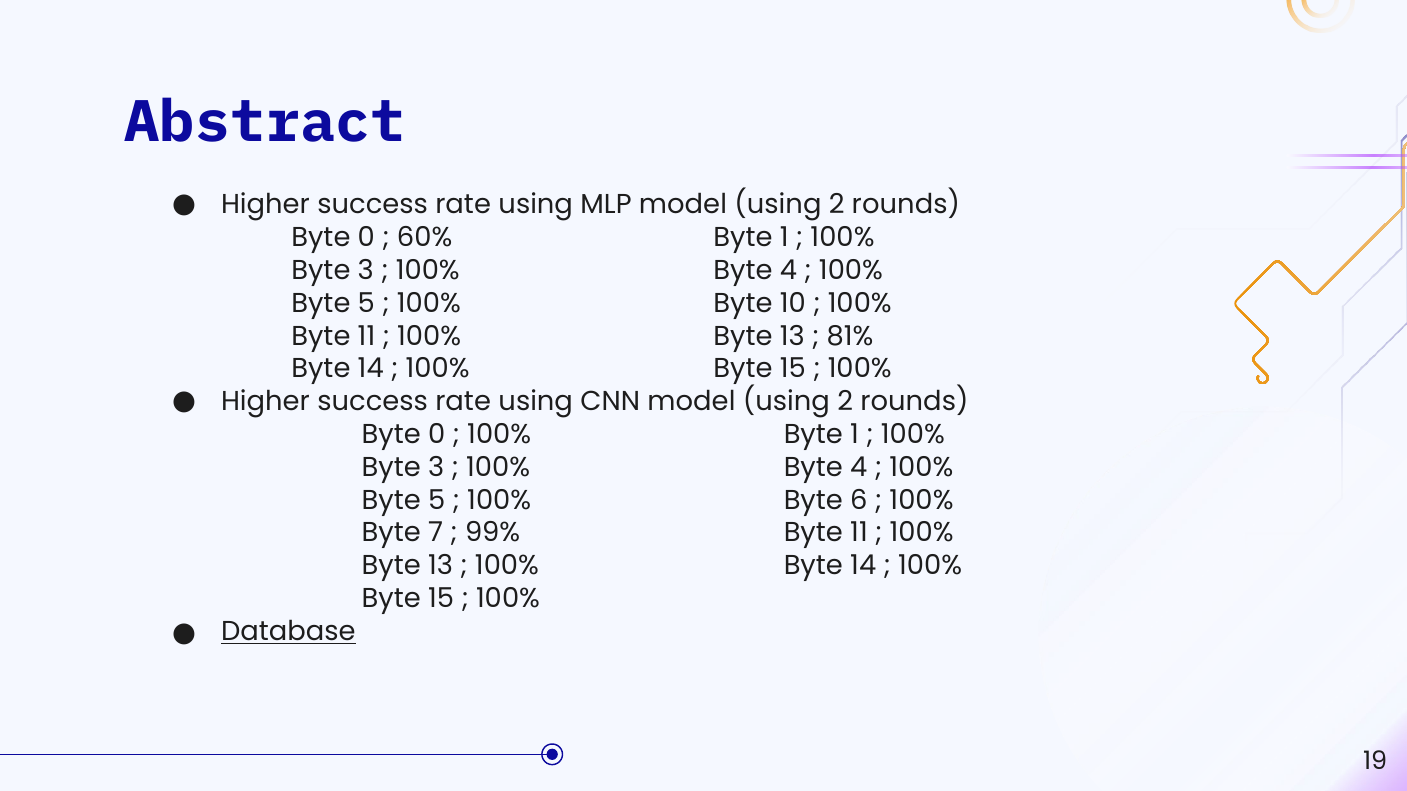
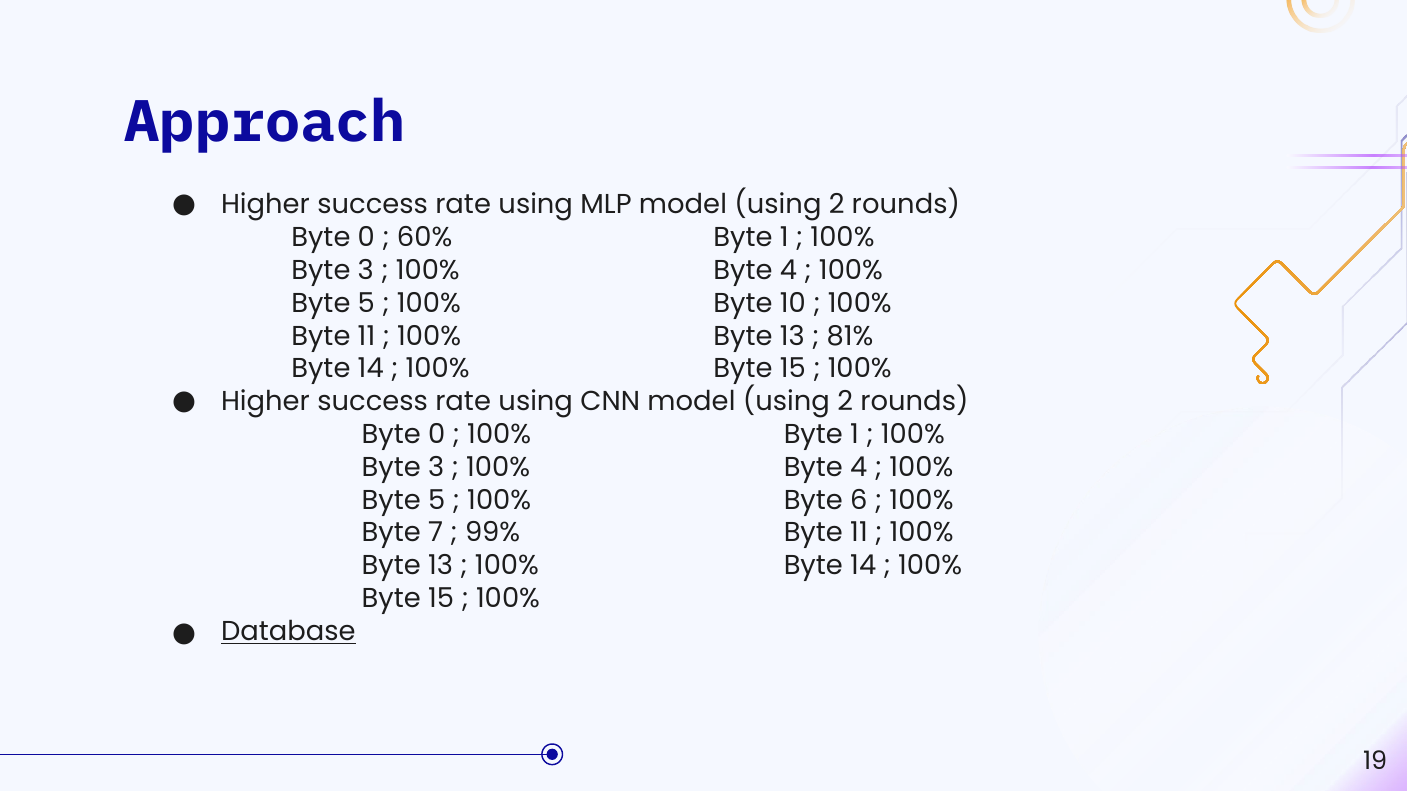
Abstract: Abstract -> Approach (265, 122)
